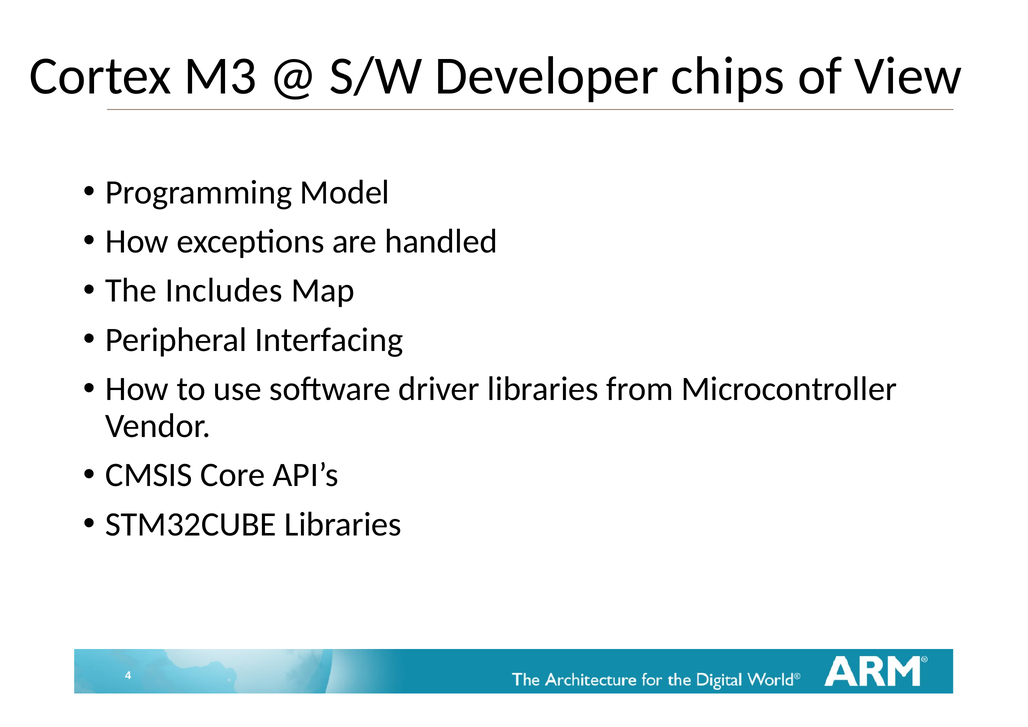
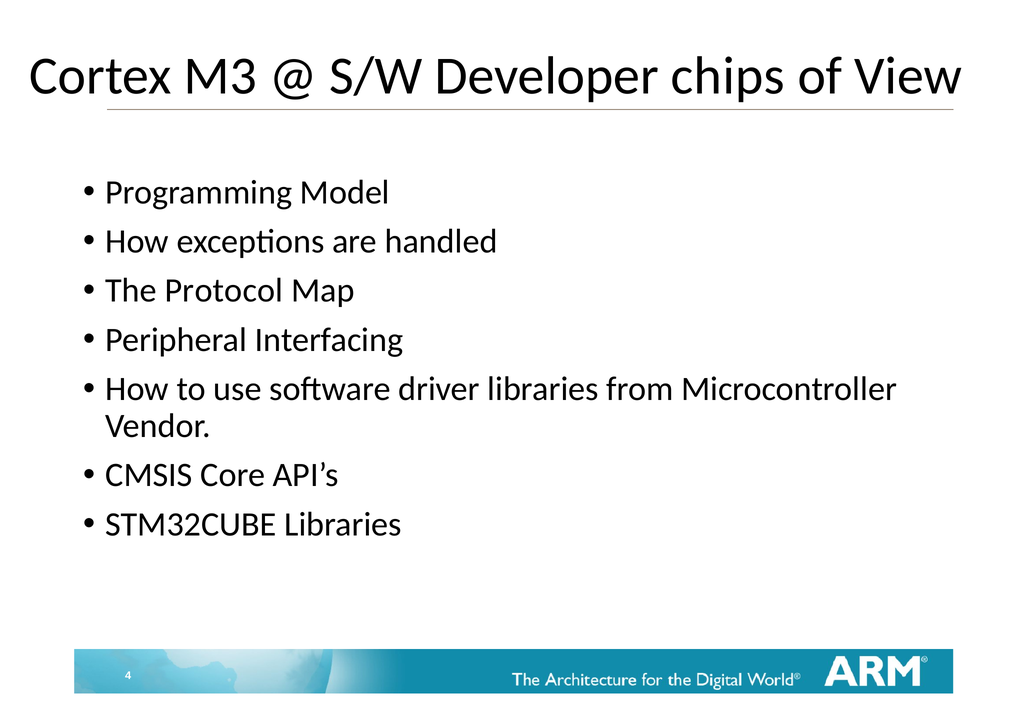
Includes: Includes -> Protocol (224, 290)
